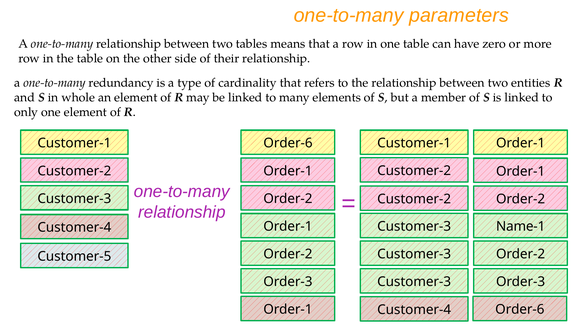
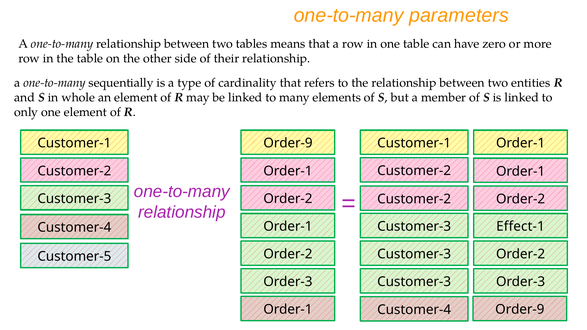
redundancy: redundancy -> sequentially (121, 83)
Order-6: Order-6 -> Order-9 (288, 143)
Name-1: Name-1 -> Effect-1 (521, 227)
Customer-4 Order-6: Order-6 -> Order-9 (520, 310)
